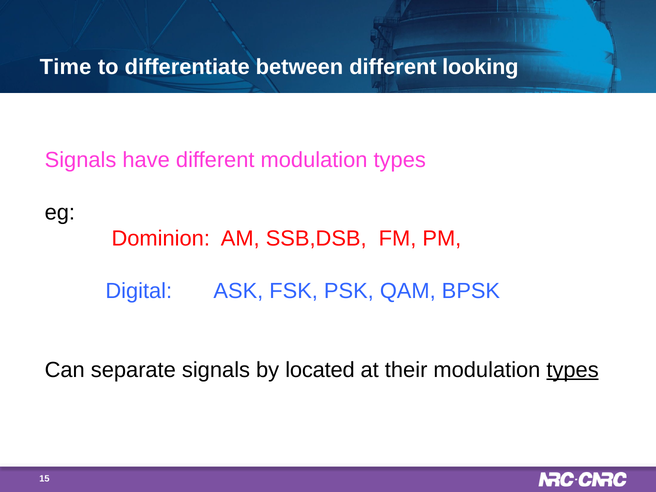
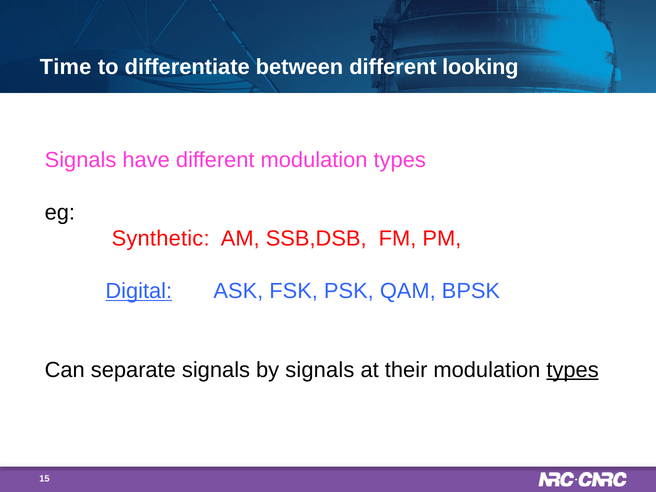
Dominion: Dominion -> Synthetic (161, 239)
Digital underline: none -> present (139, 291)
by located: located -> signals (320, 370)
